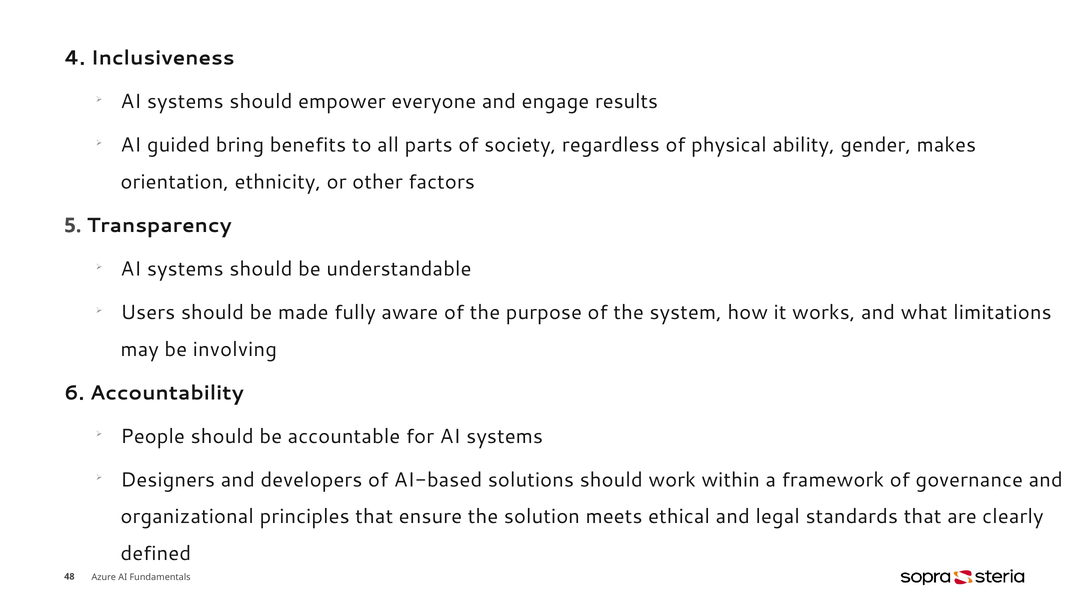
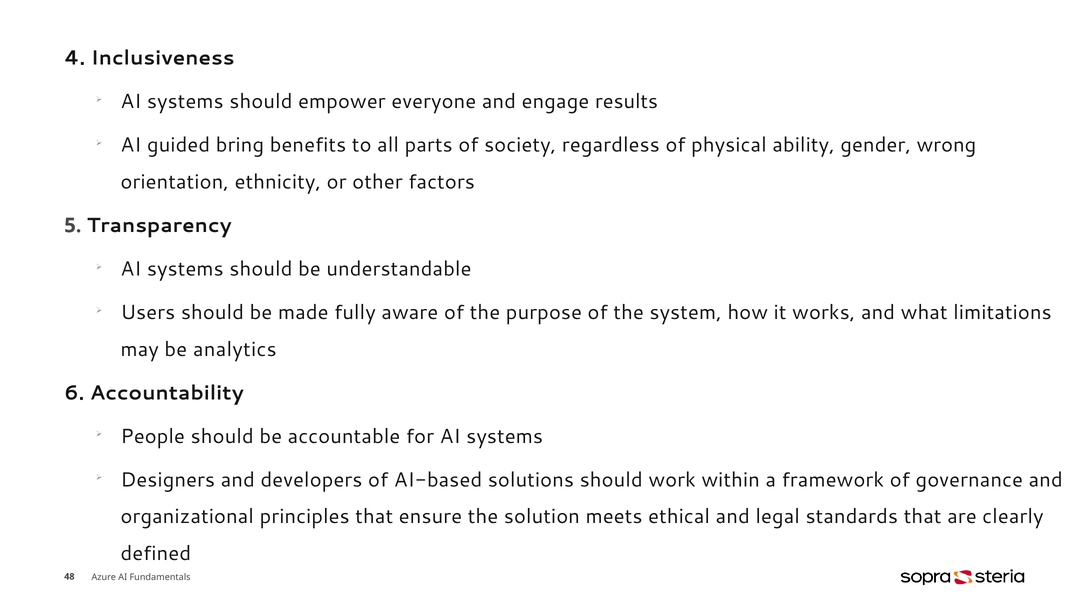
makes: makes -> wrong (946, 145)
involving: involving -> analytics (235, 349)
